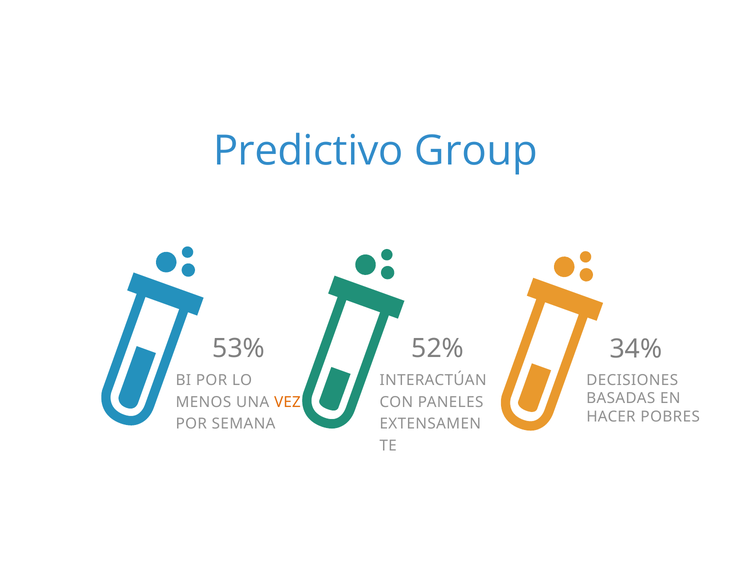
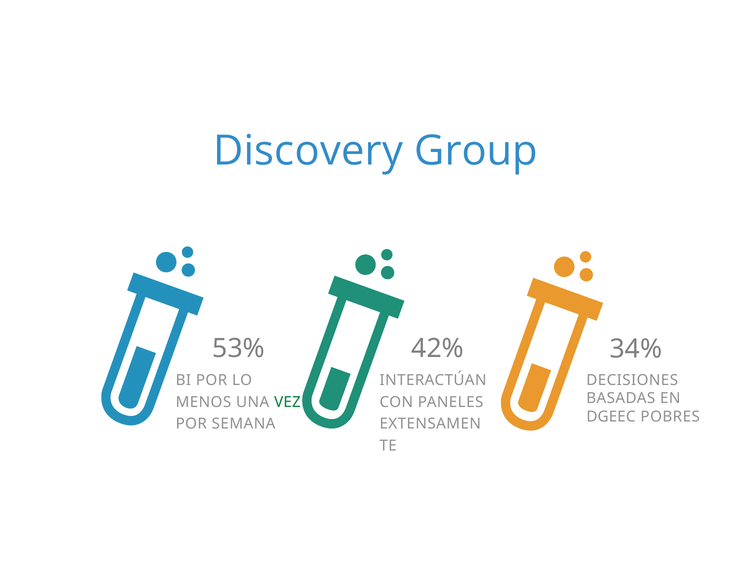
Predictivo: Predictivo -> Discovery (308, 151)
52%: 52% -> 42% (438, 348)
VEZ colour: orange -> green (287, 402)
HACER: HACER -> DGEEC (611, 416)
